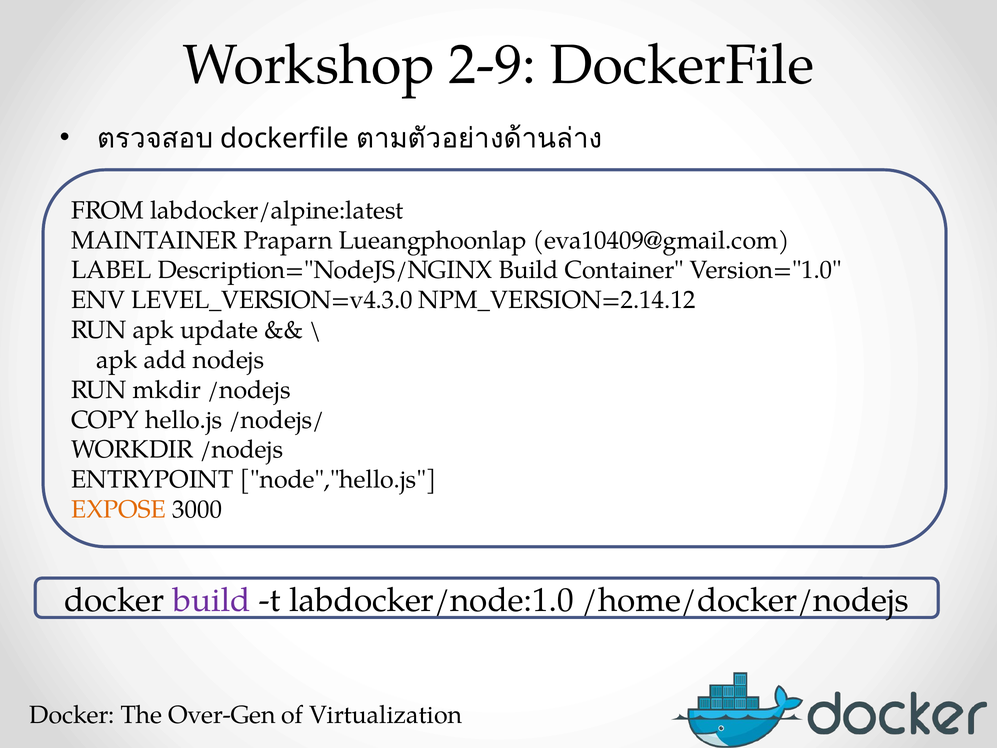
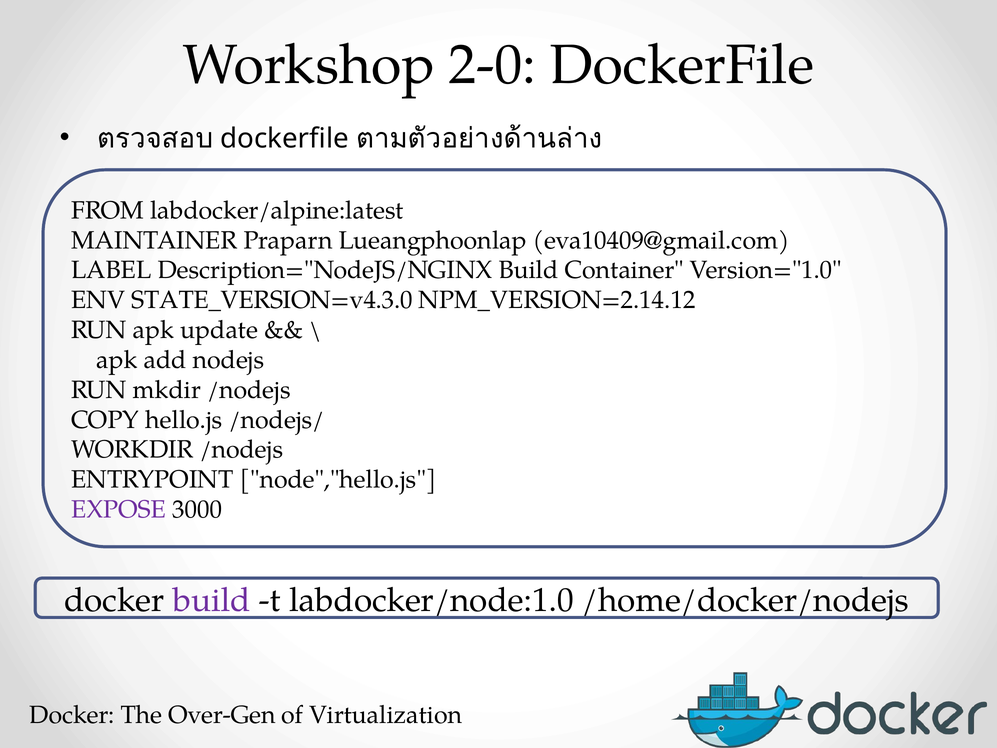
2-9: 2-9 -> 2-0 (492, 65)
LEVEL_VERSION=v4.3.0: LEVEL_VERSION=v4.3.0 -> STATE_VERSION=v4.3.0 (272, 300)
EXPOSE colour: orange -> purple (119, 509)
